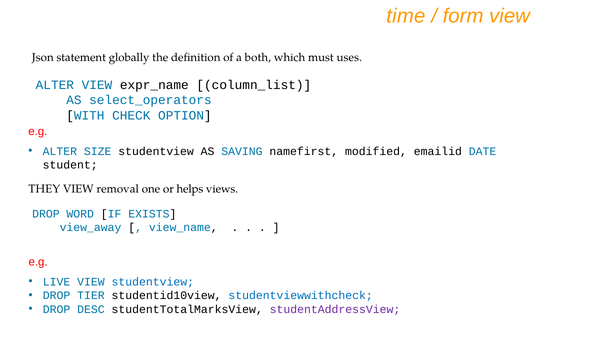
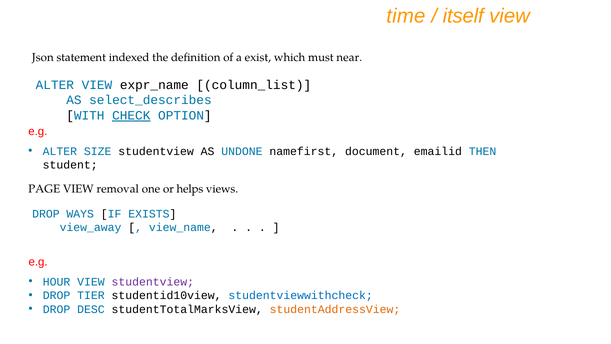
form: form -> itself (463, 16)
globally: globally -> indexed (129, 57)
both: both -> exist (258, 57)
uses: uses -> near (349, 57)
select_operators: select_operators -> select_describes (150, 100)
CHECK underline: none -> present (131, 115)
SAVING: SAVING -> UNDONE (242, 151)
modified: modified -> document (376, 151)
DATE: DATE -> THEN (483, 151)
THEY: THEY -> PAGE (44, 189)
WORD: WORD -> WAYS (80, 214)
LIVE: LIVE -> HOUR (57, 282)
studentview colour: blue -> purple (153, 282)
studentAddressView colour: purple -> orange (335, 309)
